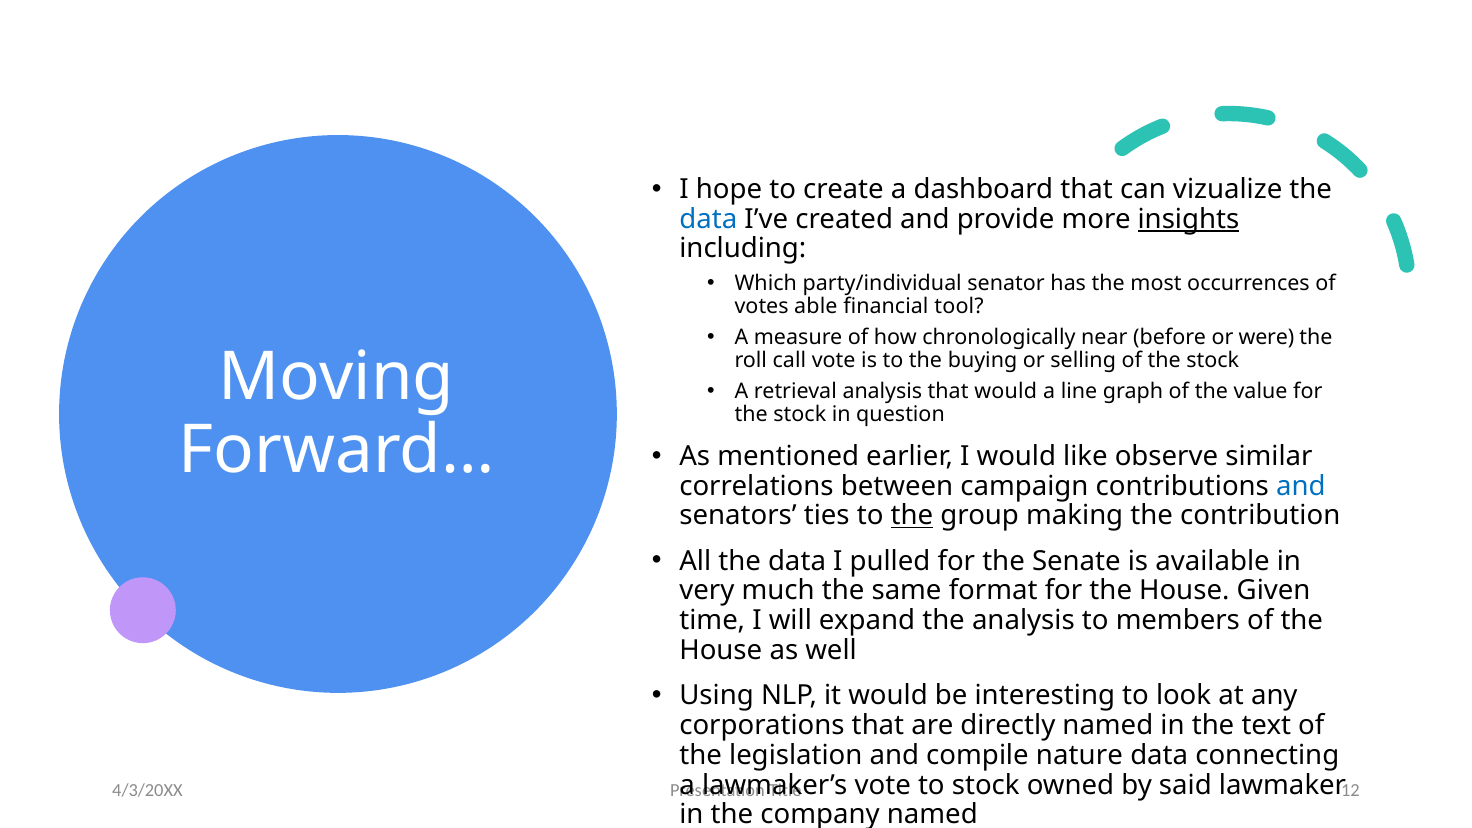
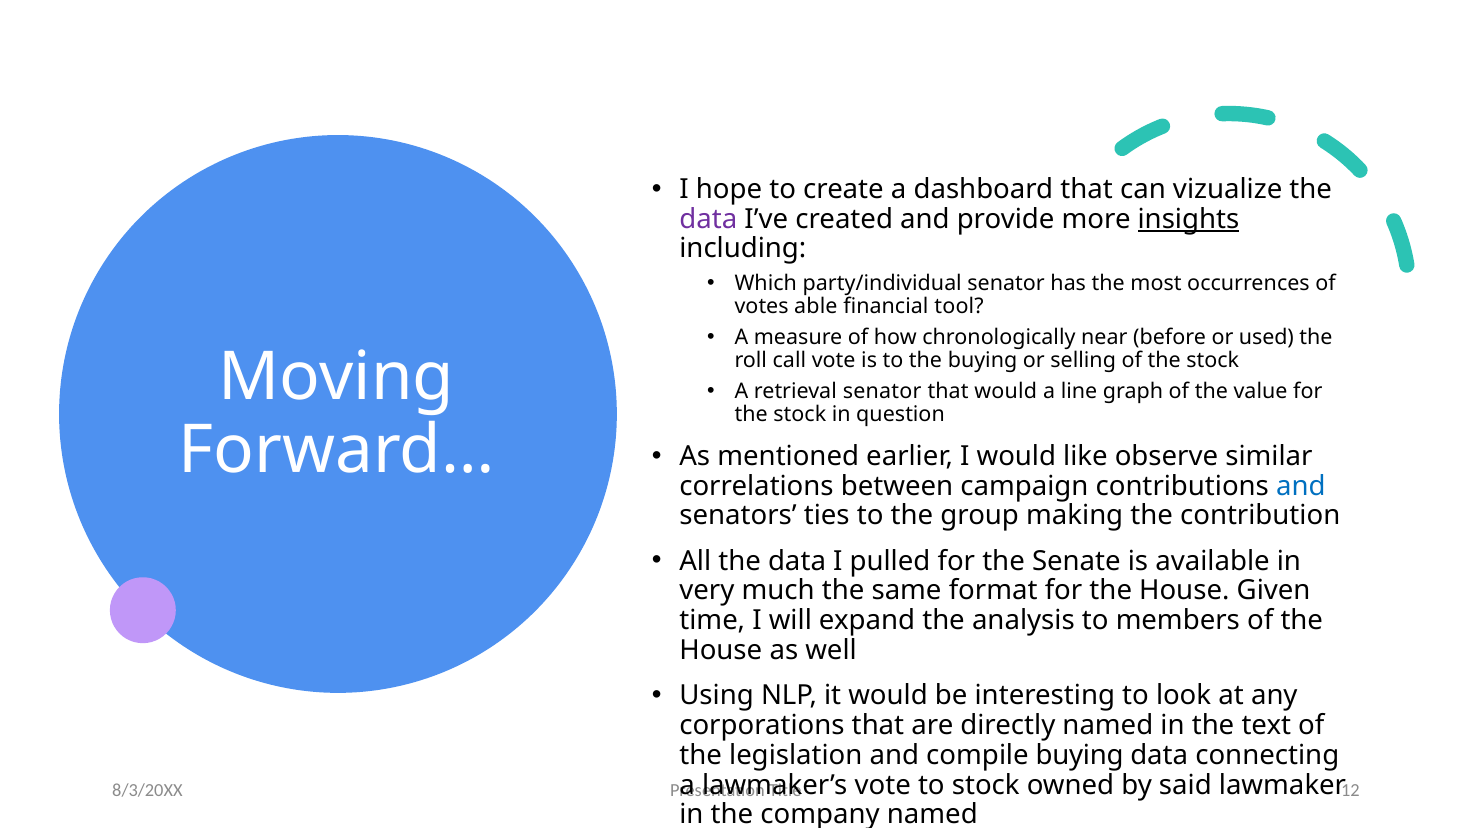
data colour: blue -> purple (708, 219)
were: were -> used (1266, 337)
retrieval analysis: analysis -> senator (882, 391)
the underline: present -> none (912, 516)
compile nature: nature -> buying (1080, 755)
4/3/20XX: 4/3/20XX -> 8/3/20XX (147, 791)
